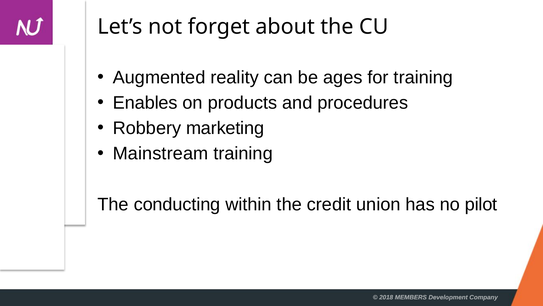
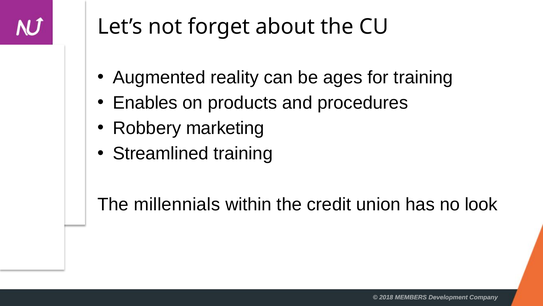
Mainstream: Mainstream -> Streamlined (161, 153)
conducting: conducting -> millennials (177, 204)
pilot: pilot -> look (481, 204)
